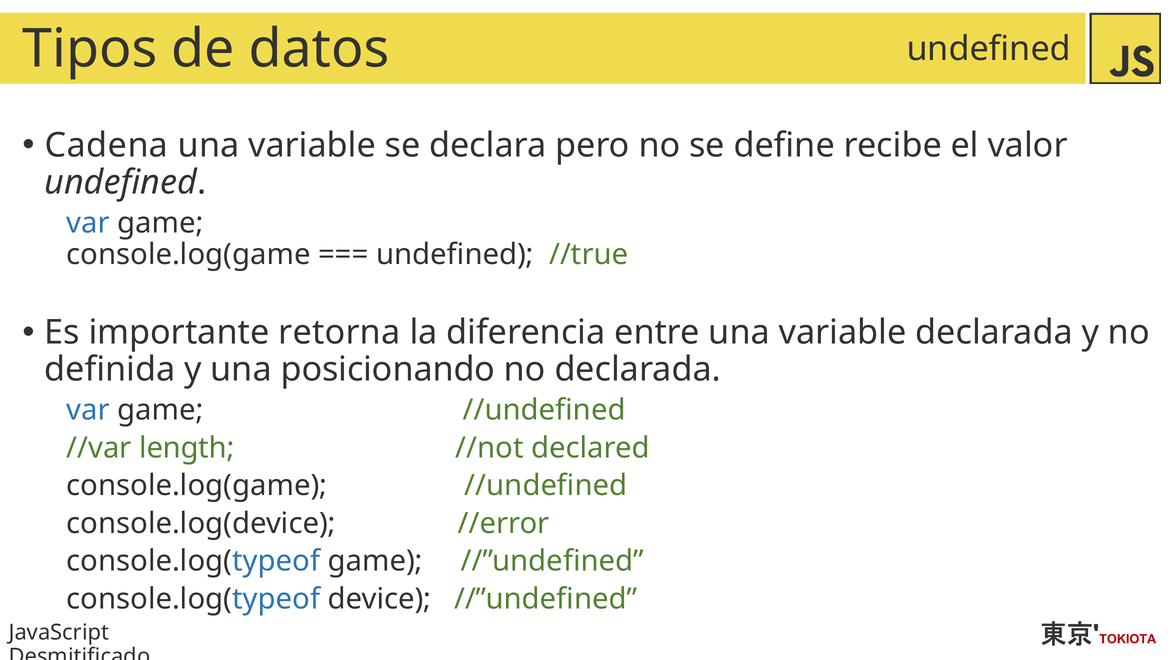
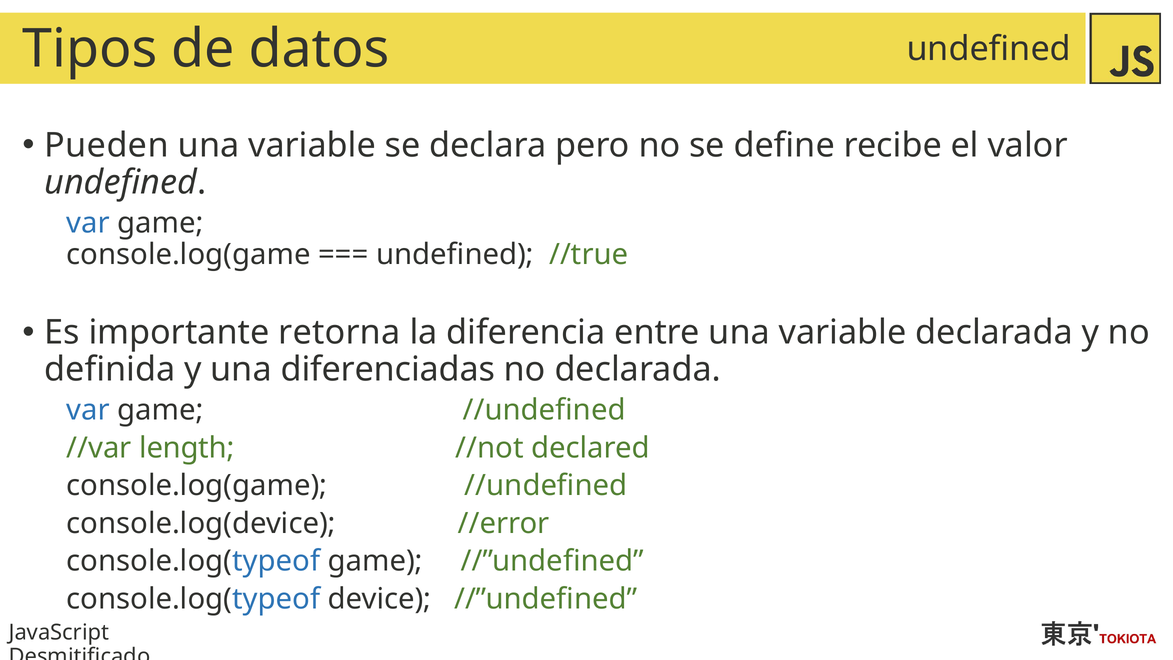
Cadena: Cadena -> Pueden (107, 145)
posicionando: posicionando -> diferenciadas (388, 370)
